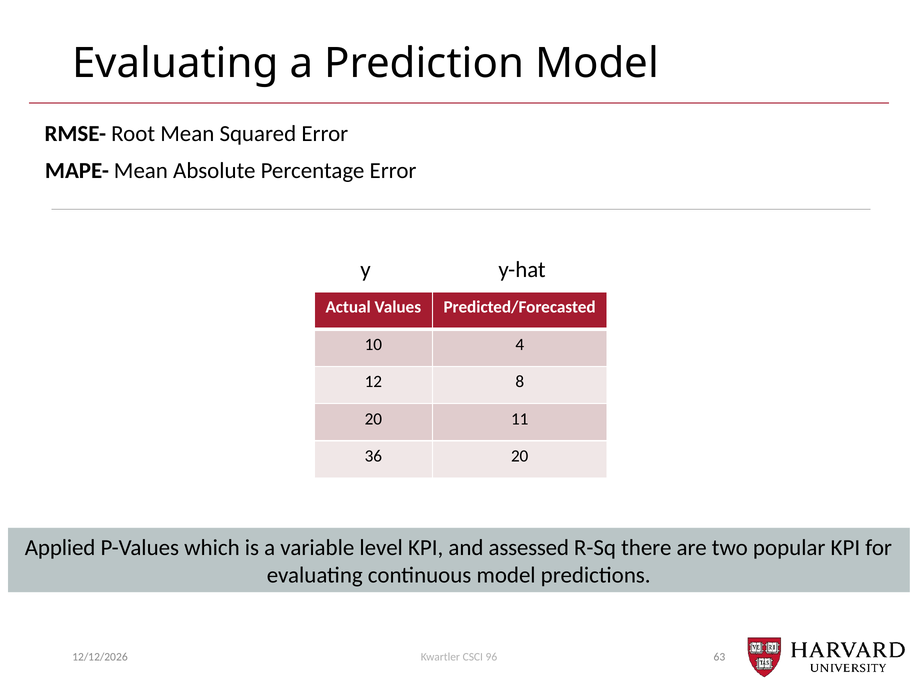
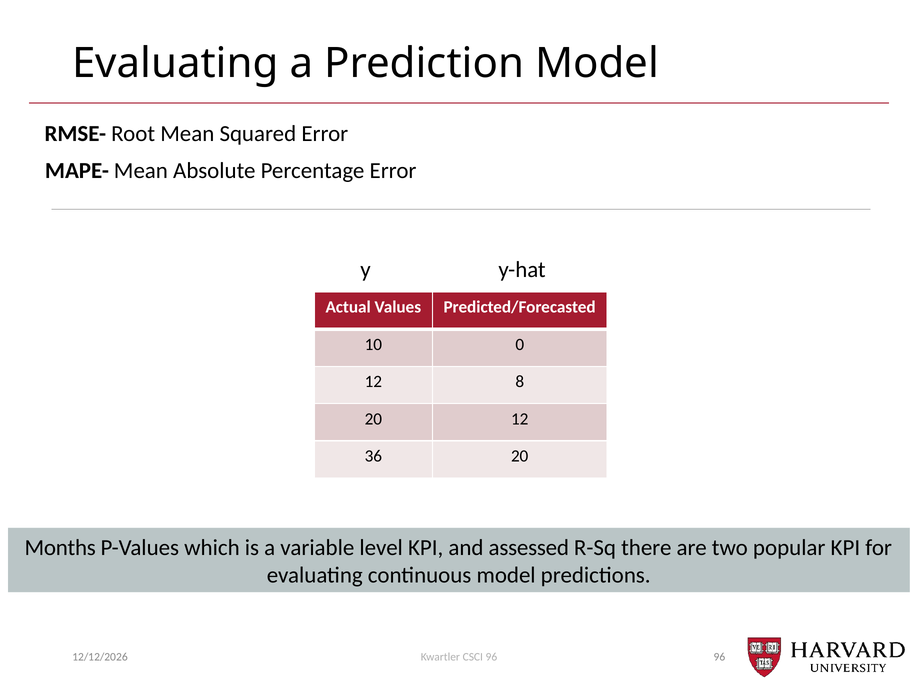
4: 4 -> 0 (520, 345)
20 11: 11 -> 12 (520, 419)
Applied: Applied -> Months (60, 548)
63: 63 -> 96 (719, 657)
